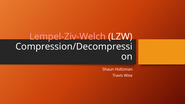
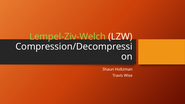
Lempel-Ziv-Welch colour: pink -> light green (68, 37)
